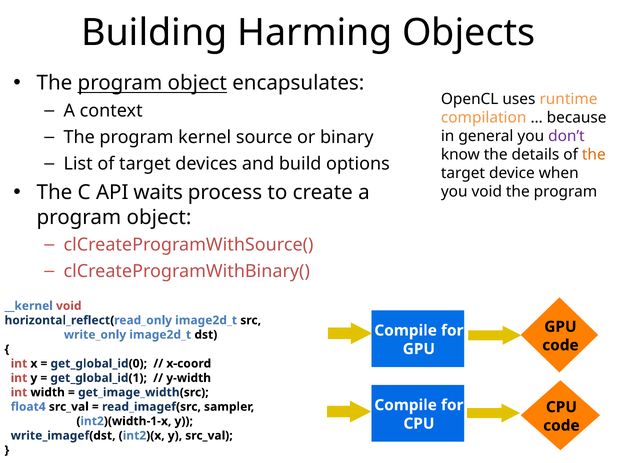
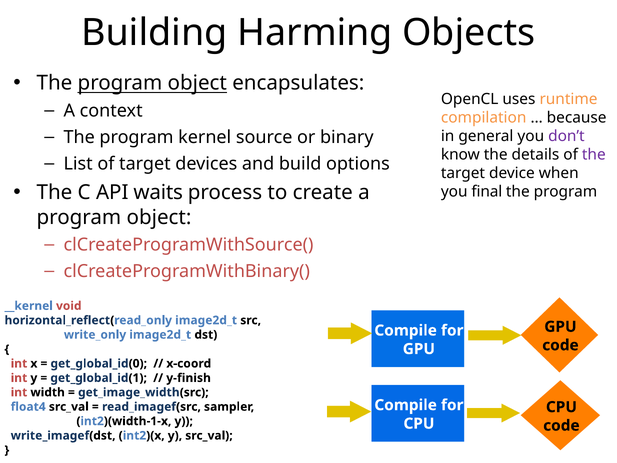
the colour: orange -> purple (594, 154)
you void: void -> final (487, 191)
y-width: y-width -> y-finish (189, 378)
